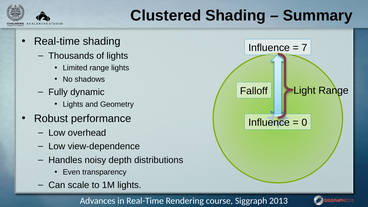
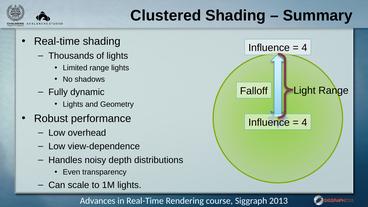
7: 7 -> 4 (304, 48)
0: 0 -> 4 (304, 123)
